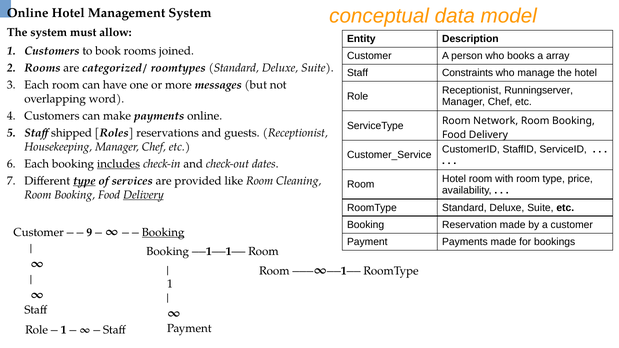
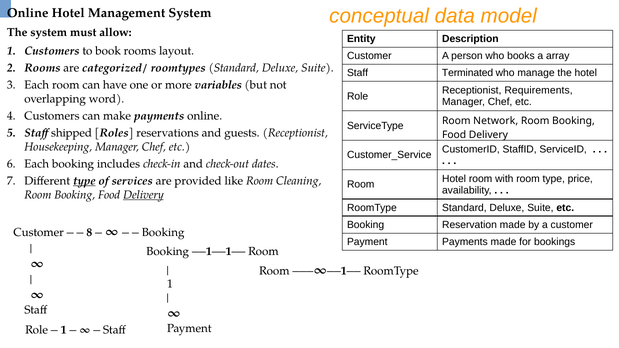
joined: joined -> layout (177, 51)
Constraints: Constraints -> Terminated (468, 73)
messages: messages -> variables (218, 85)
Runningserver: Runningserver -> Requirements (539, 91)
includes underline: present -> none (119, 164)
9: 9 -> 8 (89, 232)
Booking underline: present -> none (163, 232)
